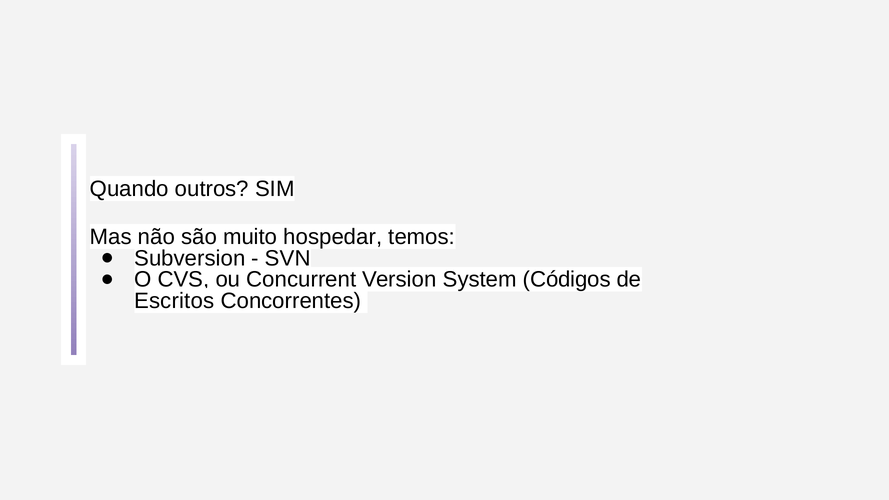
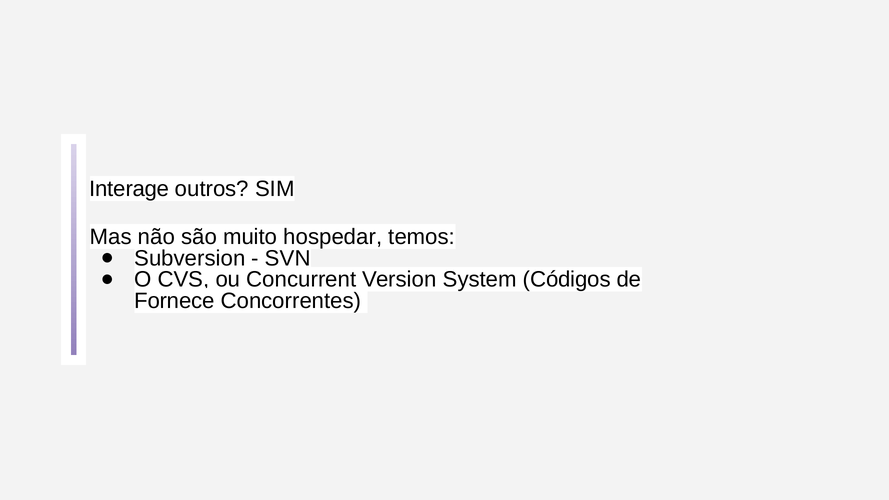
Quando: Quando -> Interage (129, 189)
Escritos: Escritos -> Fornece (174, 301)
